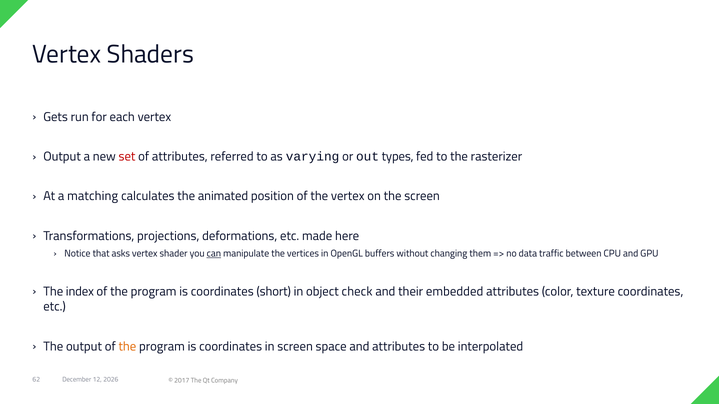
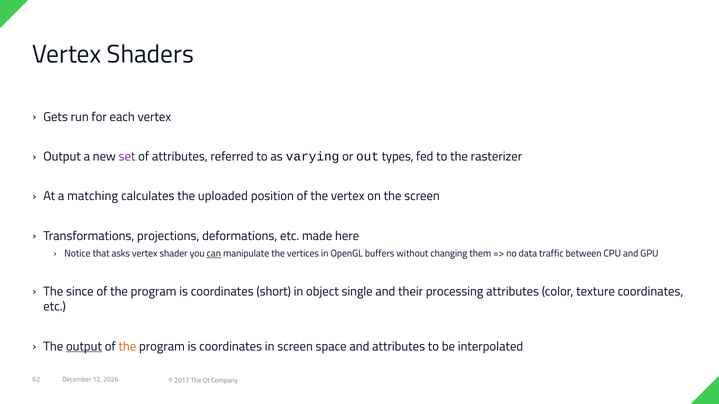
set colour: red -> purple (127, 157)
animated: animated -> uploaded (223, 197)
index: index -> since (80, 292)
check: check -> single (357, 292)
embedded: embedded -> processing (455, 292)
output underline: none -> present (84, 347)
